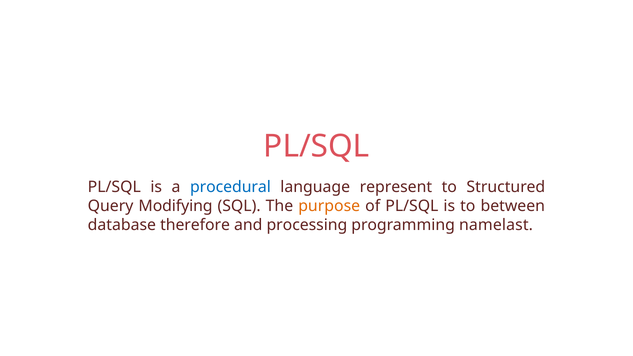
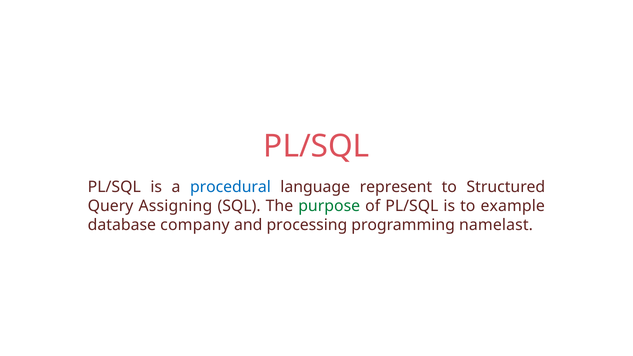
Modifying: Modifying -> Assigning (175, 206)
purpose colour: orange -> green (329, 206)
between: between -> example (513, 206)
therefore: therefore -> company (195, 225)
